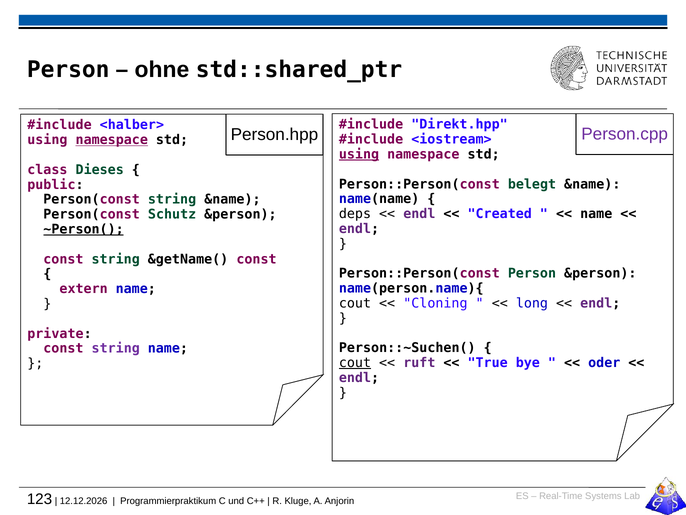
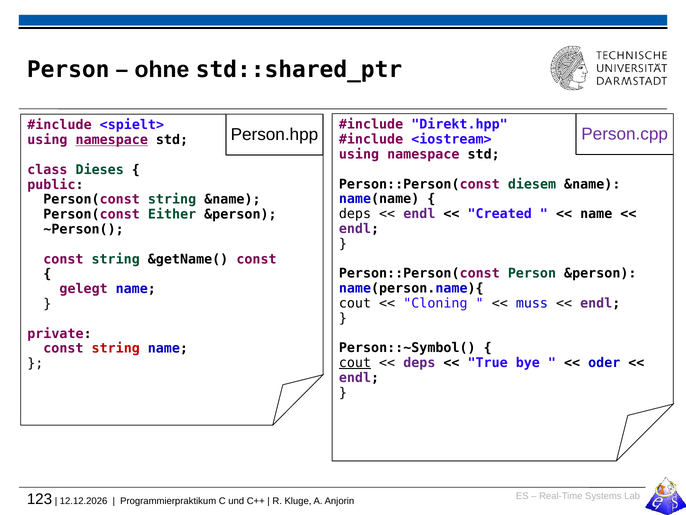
<halber>: <halber> -> <spielt> (132, 125)
using underline: present -> none (359, 154)
belegt: belegt -> diesem (532, 184)
Schutz: Schutz -> Either (172, 214)
~Person( underline: present -> none (84, 229)
extern: extern -> gelegt (84, 289)
long: long -> muss (532, 303)
Person::~Suchen(: Person::~Suchen( -> Person::~Symbol( (407, 348)
string colour: purple -> red (116, 348)
ruft: ruft -> deps (419, 362)
